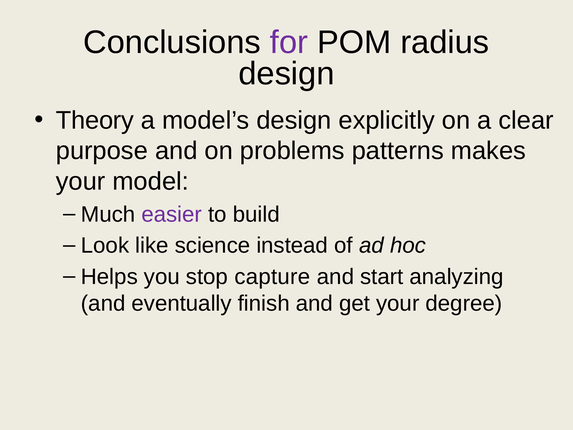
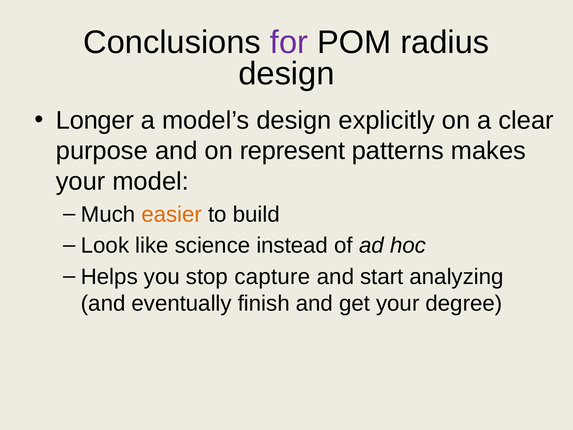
Theory: Theory -> Longer (95, 120)
problems: problems -> represent (292, 151)
easier colour: purple -> orange (172, 214)
